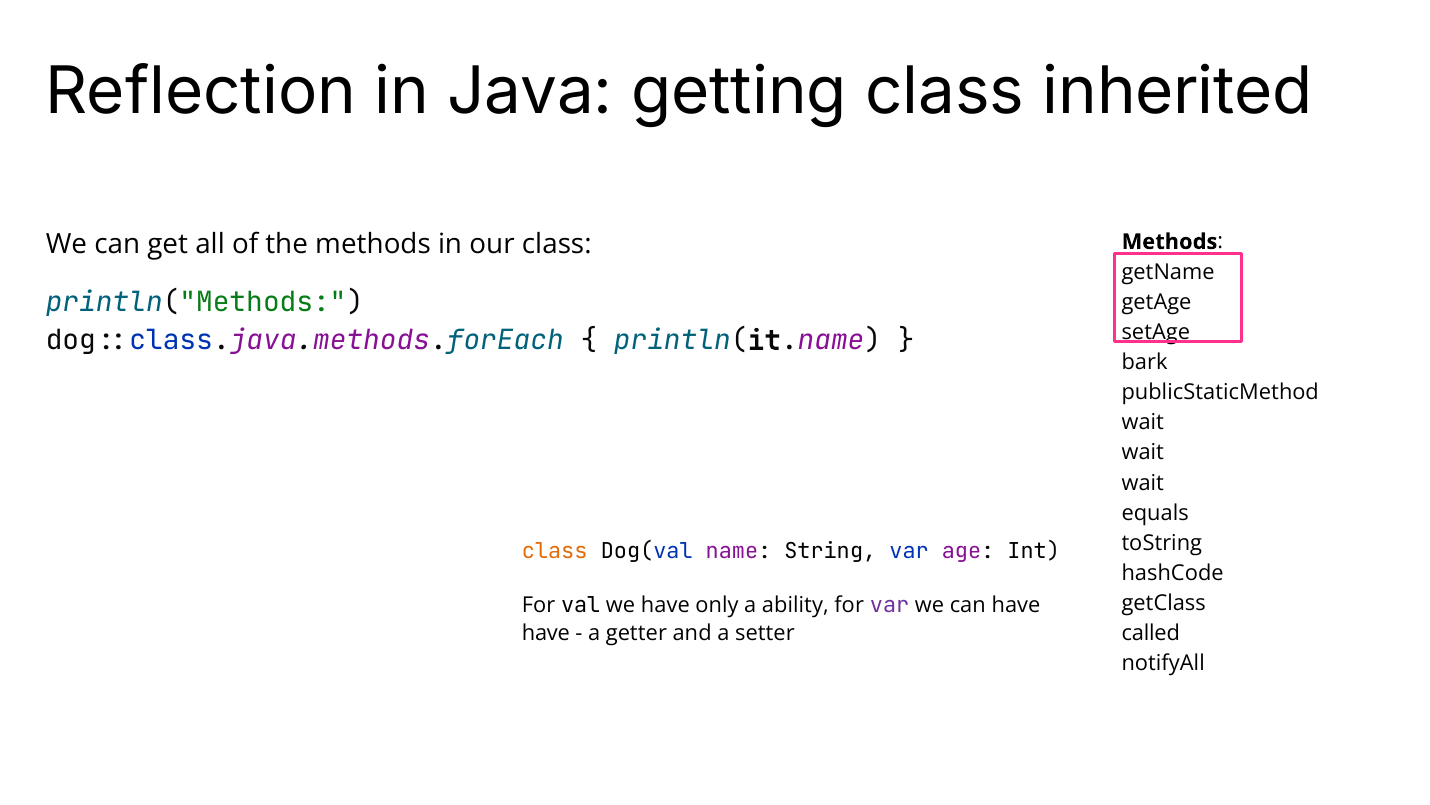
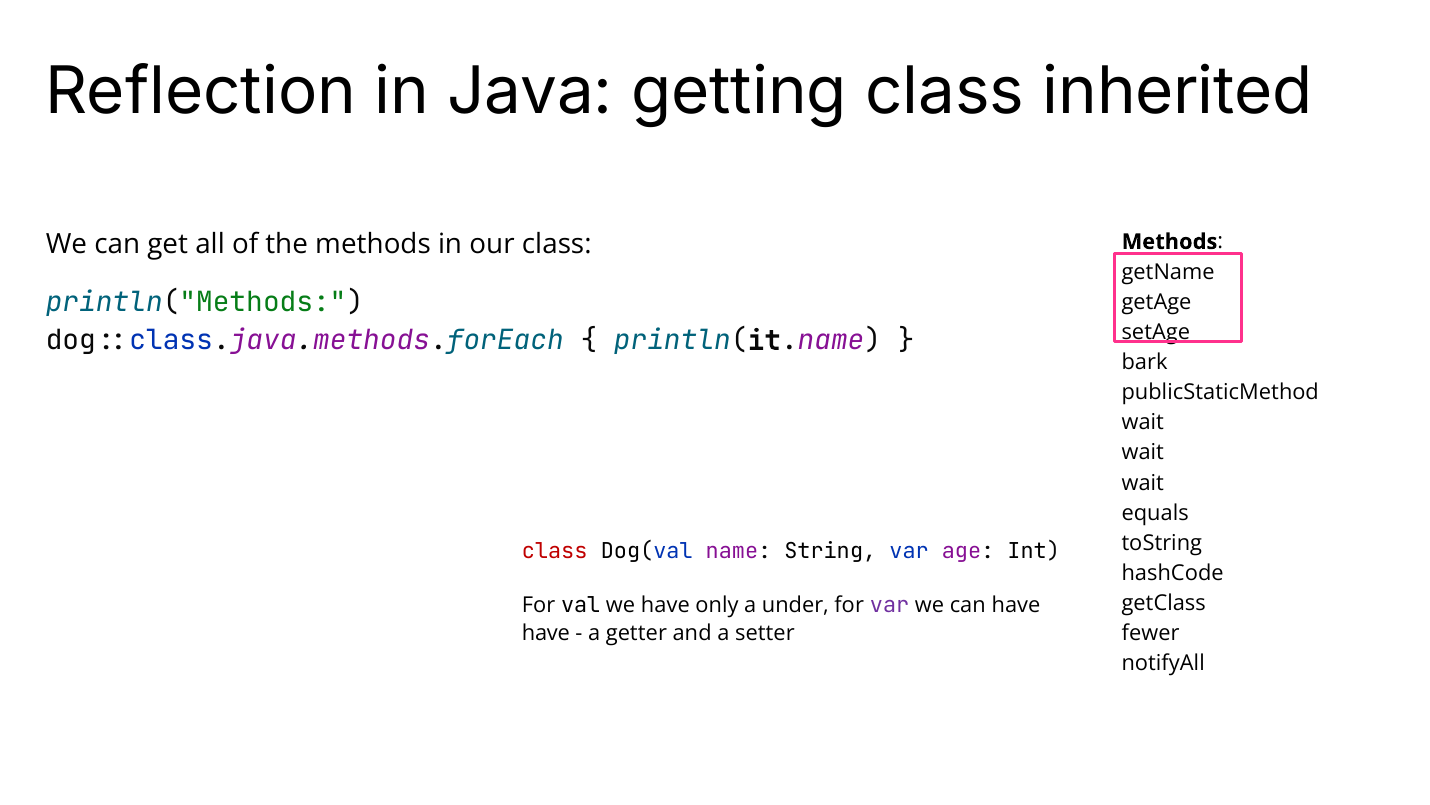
class colour: orange -> red (555, 551)
ability: ability -> under (795, 605)
called: called -> fewer (1151, 633)
